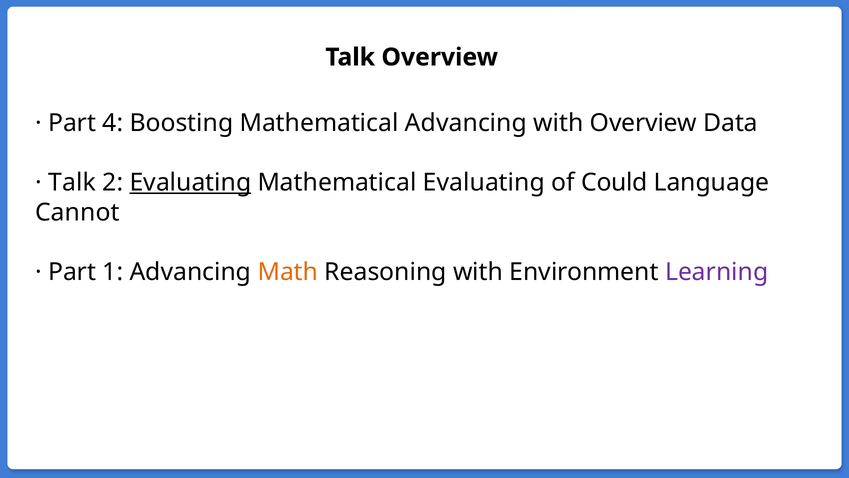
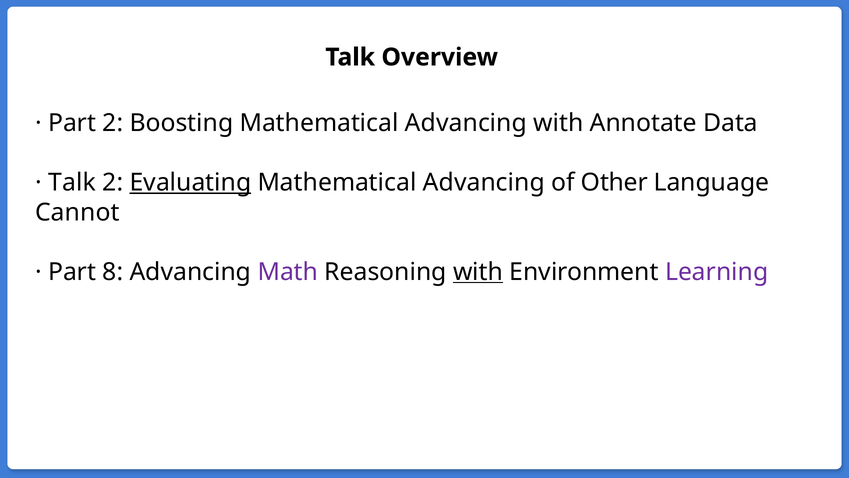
Part 4: 4 -> 2 (113, 123)
with Overview: Overview -> Annotate (643, 123)
Evaluating: Evaluating -> Advancing (484, 182)
Could: Could -> Other (614, 182)
1: 1 -> 8 (113, 272)
Math colour: orange -> purple (288, 272)
with underline: none -> present (478, 272)
